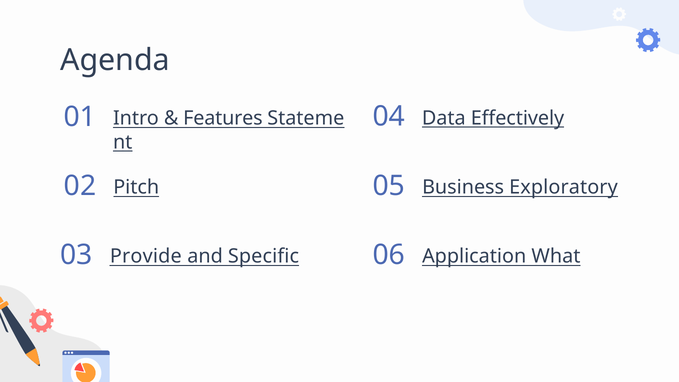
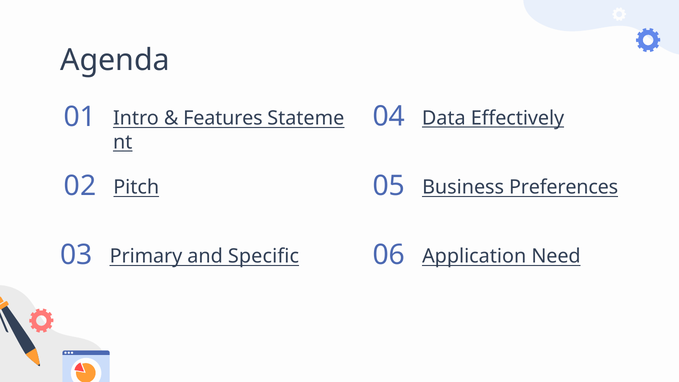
Exploratory: Exploratory -> Preferences (564, 187)
Provide: Provide -> Primary (146, 256)
What: What -> Need (556, 256)
